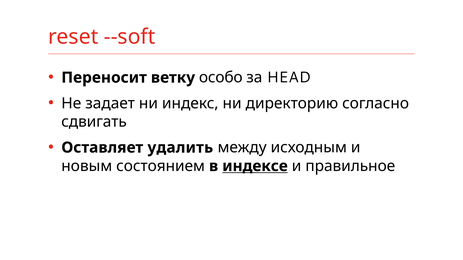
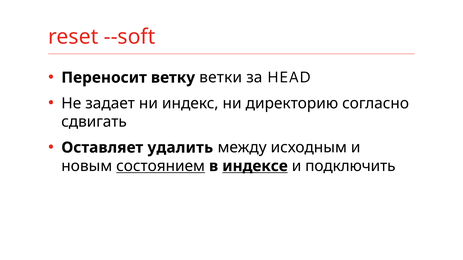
особо: особо -> ветки (221, 78)
состоянием underline: none -> present (161, 166)
правильное: правильное -> подключить (350, 166)
